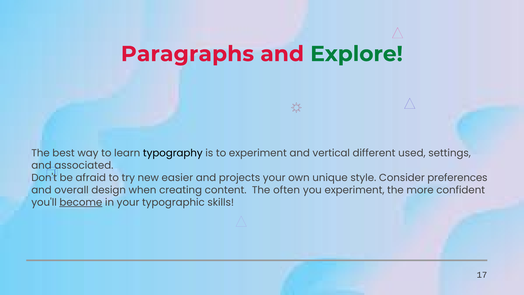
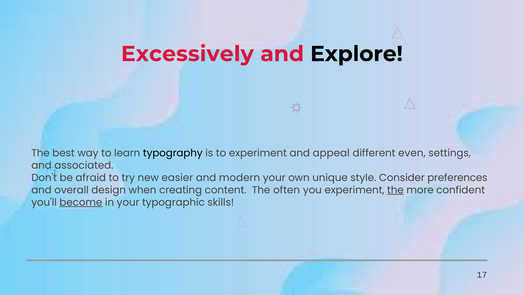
Paragraphs: Paragraphs -> Excessively (187, 54)
Explore colour: green -> black (357, 54)
vertical: vertical -> appeal (331, 153)
used: used -> even (412, 153)
projects: projects -> modern (239, 178)
the underline: none -> present (395, 190)
